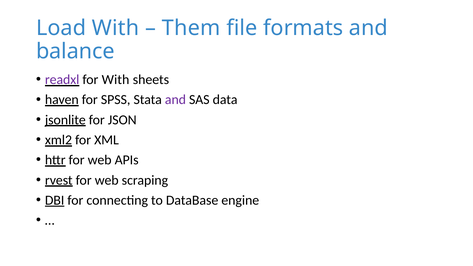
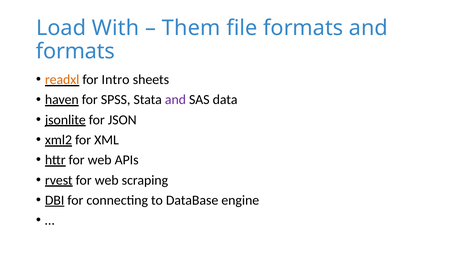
balance: balance -> formats (75, 51)
readxl colour: purple -> orange (62, 80)
for With: With -> Intro (116, 80)
